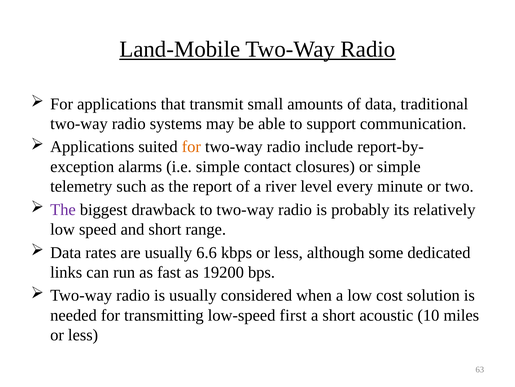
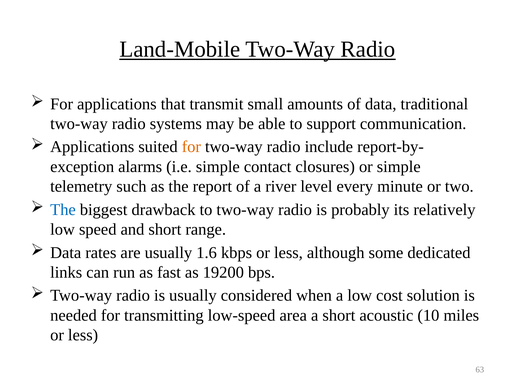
The colour: purple -> blue (63, 209)
6.6: 6.6 -> 1.6 (207, 252)
first: first -> area (293, 315)
